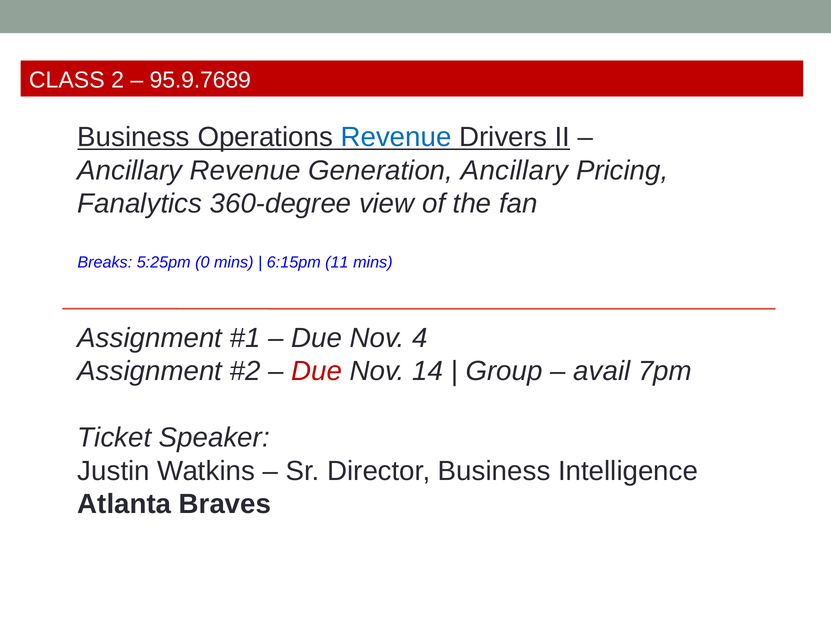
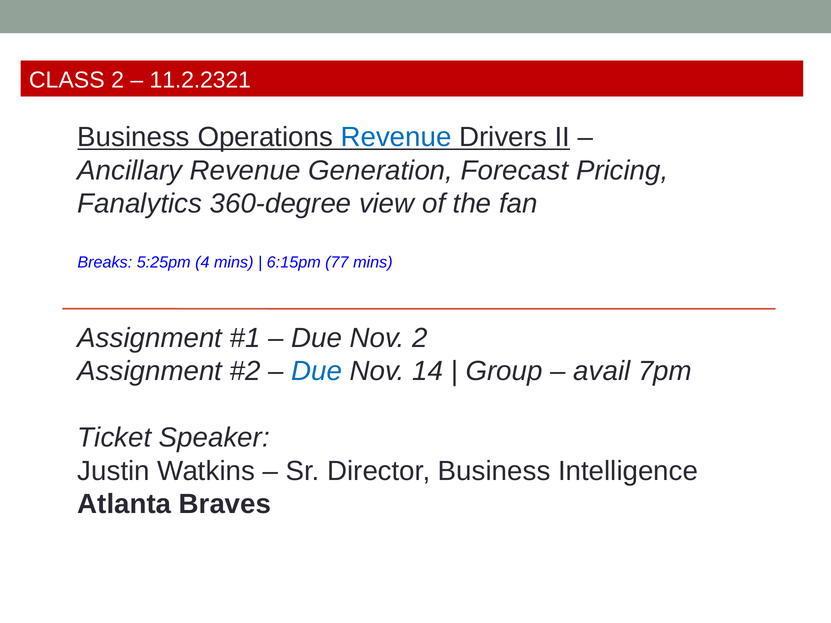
95.9.7689: 95.9.7689 -> 11.2.2321 (200, 80)
Generation Ancillary: Ancillary -> Forecast (515, 171)
0: 0 -> 4 (202, 263)
11: 11 -> 77 (337, 263)
Nov 4: 4 -> 2 (420, 338)
Due colour: red -> blue (317, 371)
